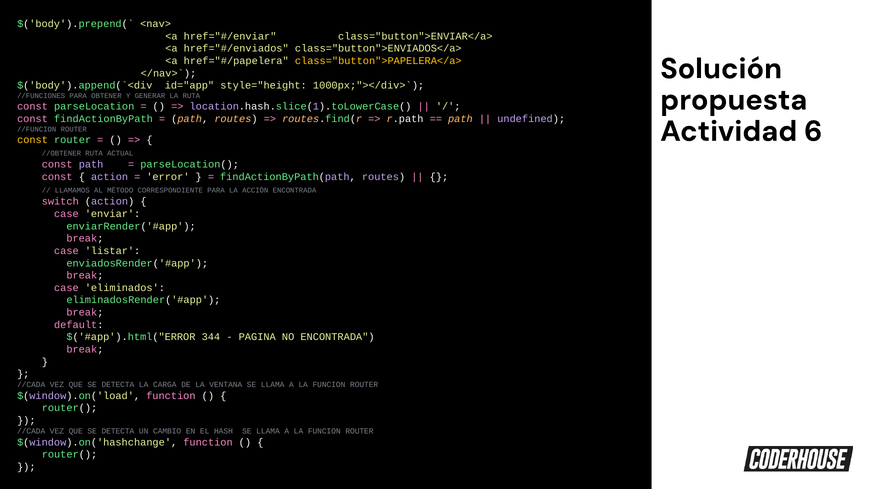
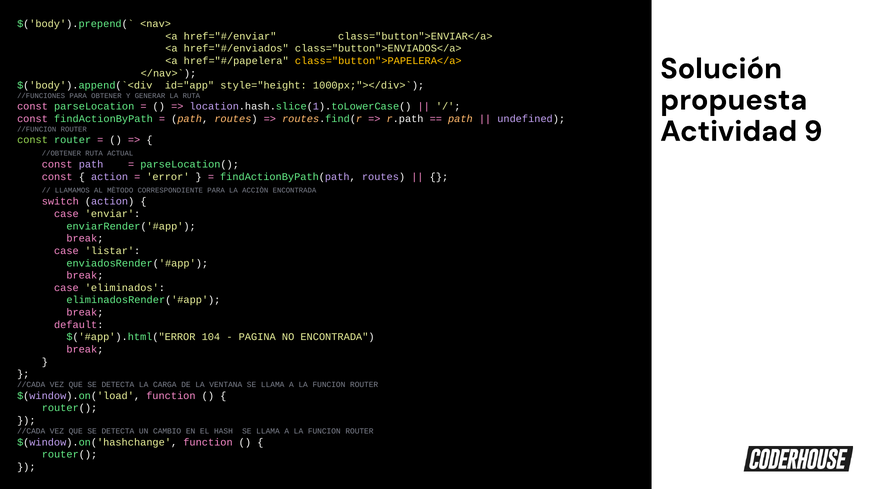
6: 6 -> 9 (813, 131)
const colour: yellow -> light green (33, 140)
344: 344 -> 104 (211, 337)
